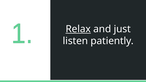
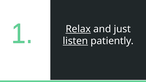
listen underline: none -> present (75, 41)
